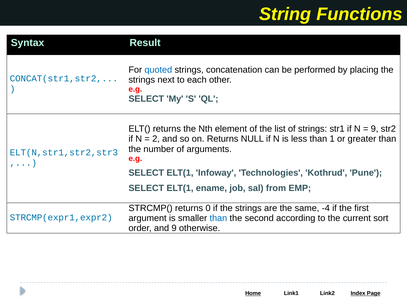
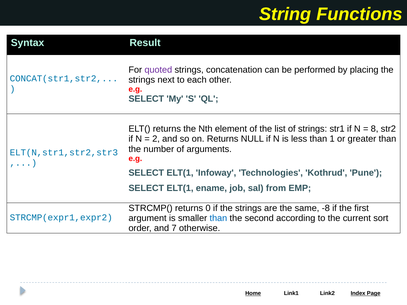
quoted colour: blue -> purple (158, 70)
9: 9 -> 8 (375, 129)
-4: -4 -> -8 (326, 208)
and 9: 9 -> 7 (174, 228)
